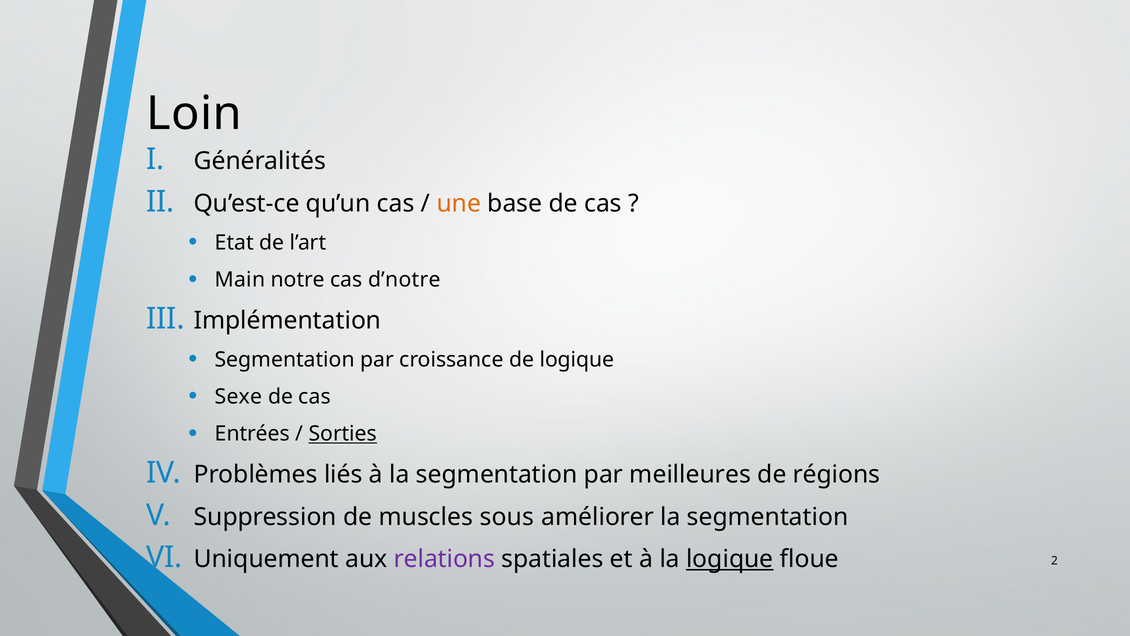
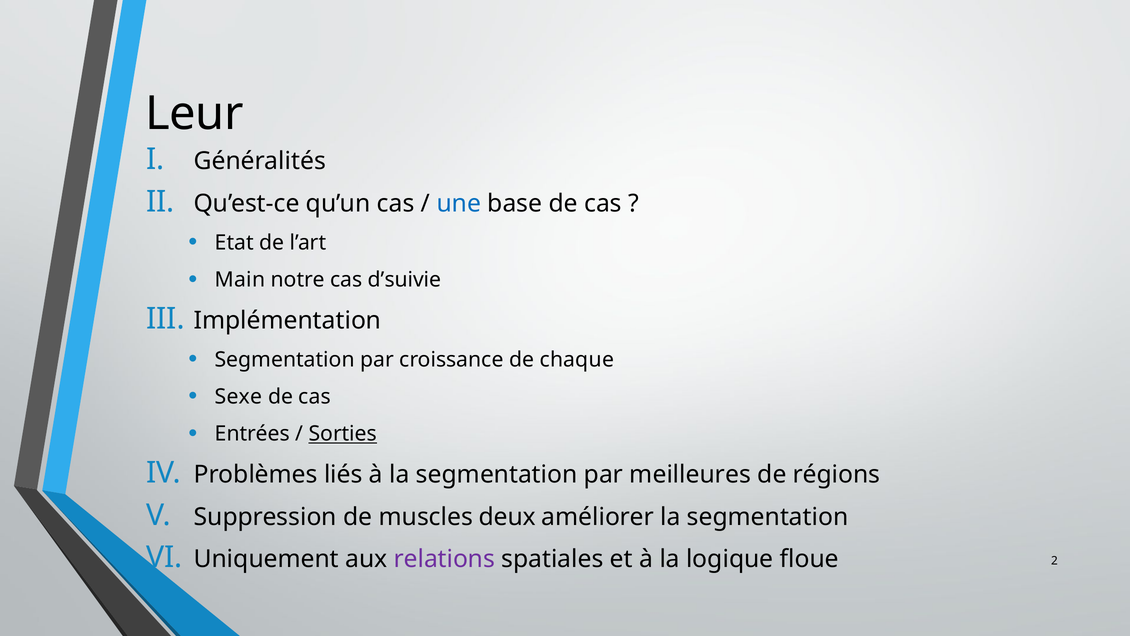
Loin: Loin -> Leur (194, 113)
une colour: orange -> blue (459, 203)
d’notre: d’notre -> d’suivie (405, 280)
de logique: logique -> chaque (577, 359)
sous: sous -> deux (507, 517)
logique underline: present -> none (730, 559)
